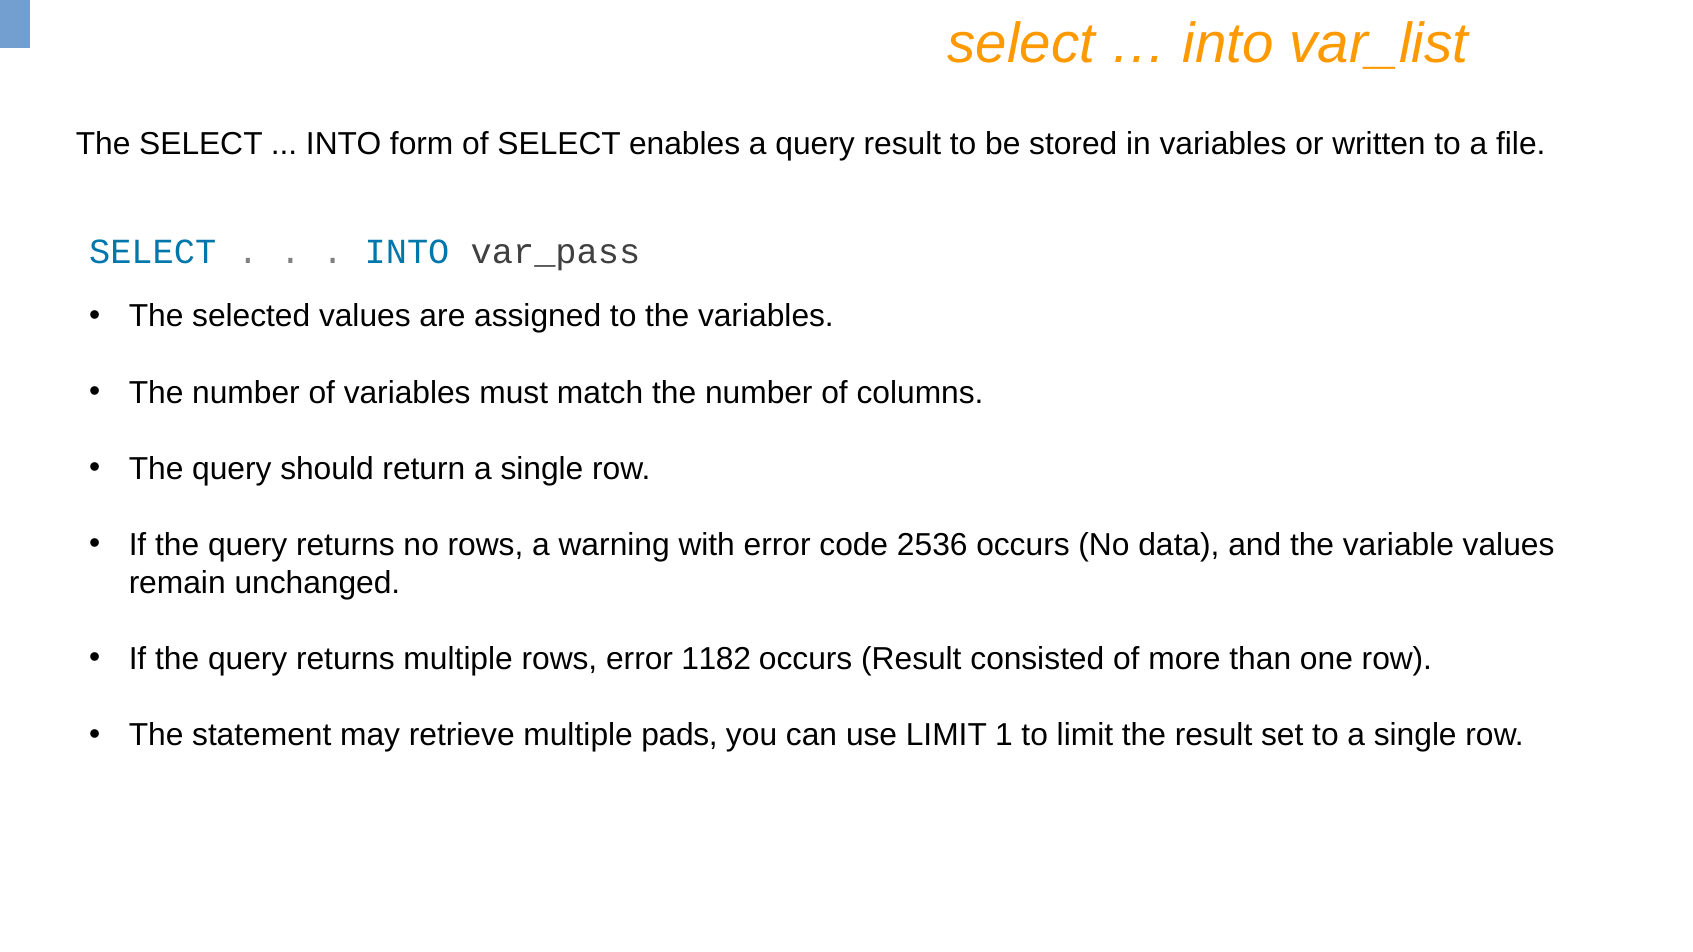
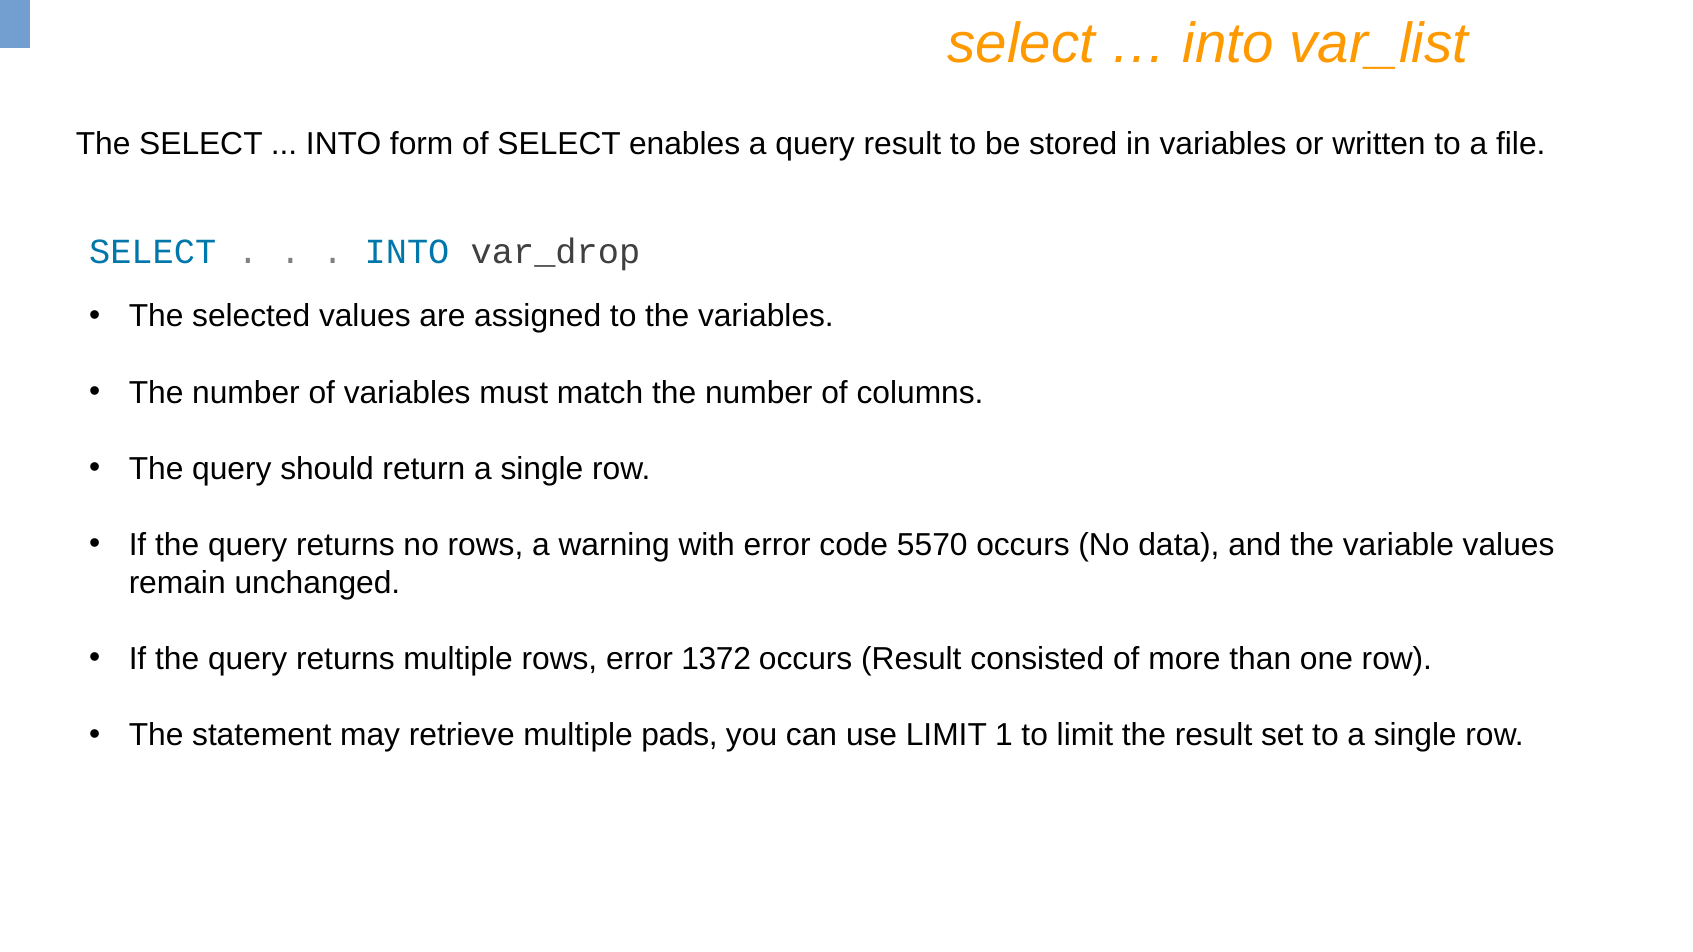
var_pass: var_pass -> var_drop (555, 252)
2536: 2536 -> 5570 (932, 545)
1182: 1182 -> 1372 (716, 659)
